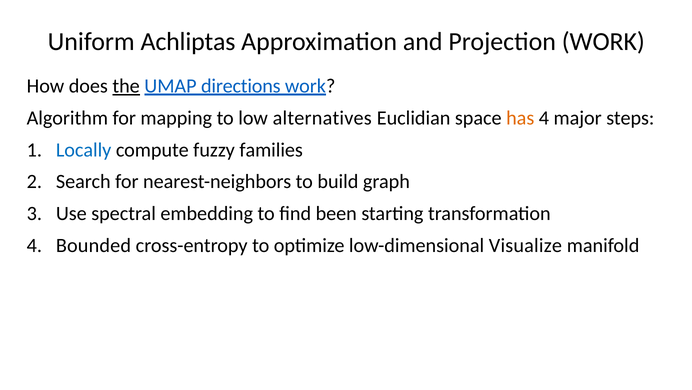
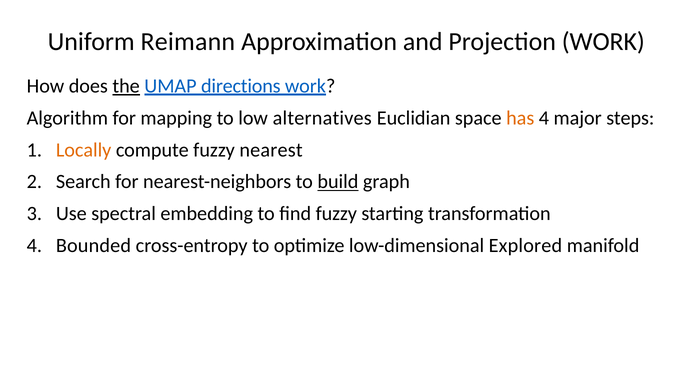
Achliptas: Achliptas -> Reimann (188, 42)
Locally colour: blue -> orange (84, 150)
families: families -> nearest (271, 150)
build underline: none -> present (338, 181)
find been: been -> fuzzy (336, 213)
Visualize: Visualize -> Explored (525, 245)
